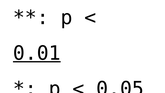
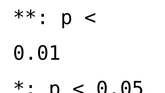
0.01 underline: present -> none (37, 53)
